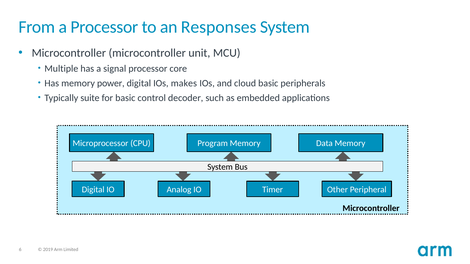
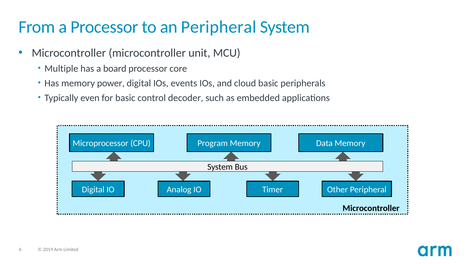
an Responses: Responses -> Peripheral (219, 27)
signal: signal -> board (115, 69)
makes: makes -> events (184, 83)
suite: suite -> even (90, 98)
